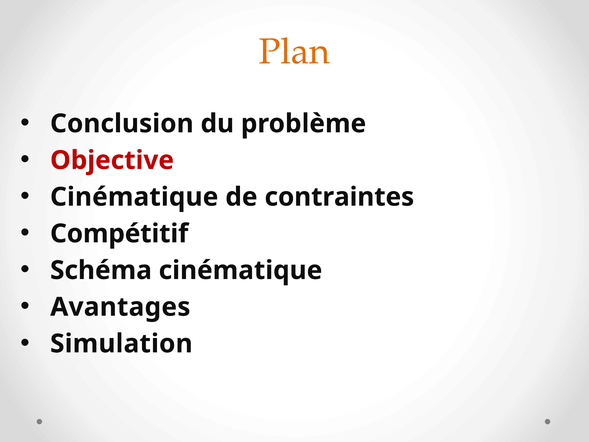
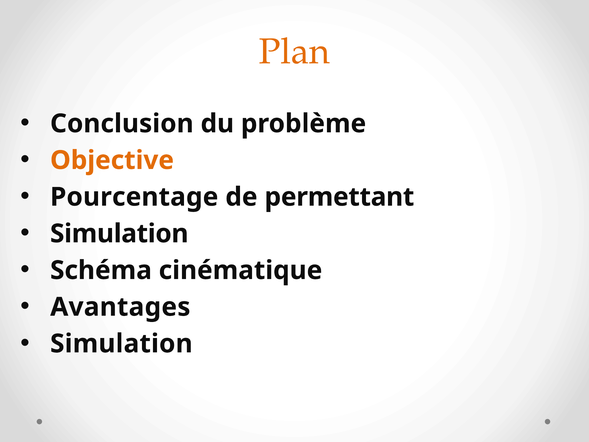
Objective colour: red -> orange (112, 160)
Cinématique: Cinématique -> Pourcentage (134, 197)
contraintes: contraintes -> permettant (339, 197)
Compétitif: Compétitif -> Simulation (119, 234)
